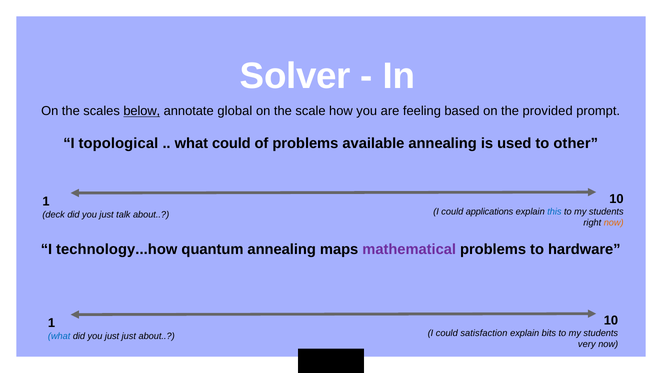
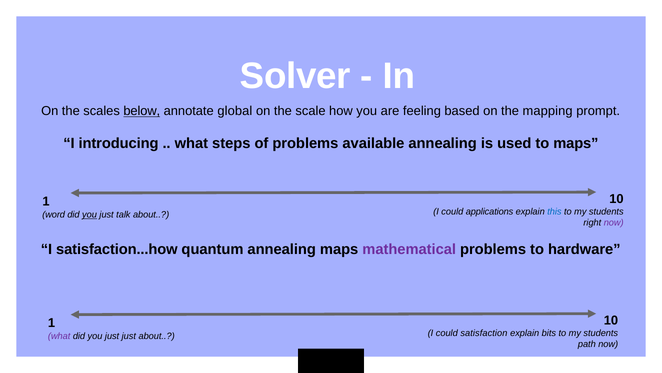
provided: provided -> mapping (548, 111)
topological: topological -> introducing (119, 143)
what could: could -> steps (231, 143)
to other: other -> maps (576, 143)
deck: deck -> word (54, 214)
you underline: none -> present (89, 214)
now colour: orange -> purple (614, 223)
technology...how: technology...how -> satisfaction...how (117, 249)
what colour: blue -> purple (59, 336)
very: very -> path (587, 344)
